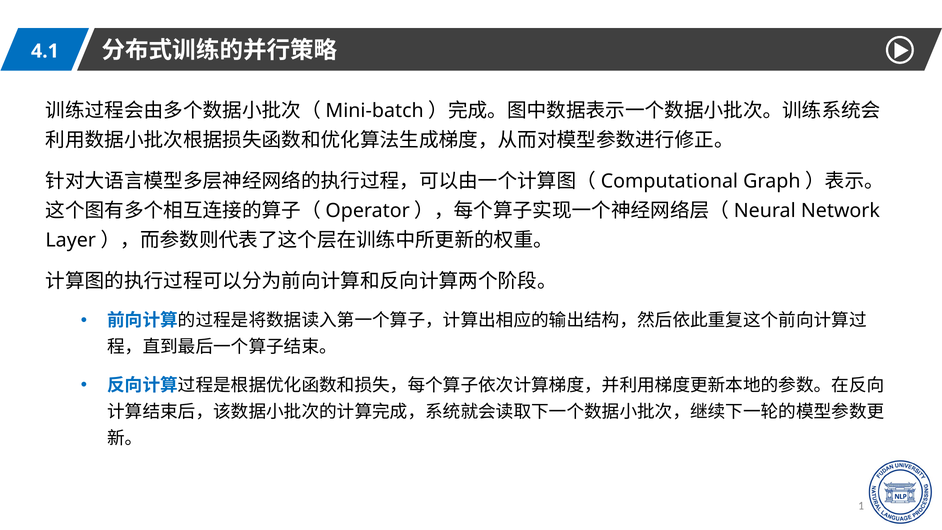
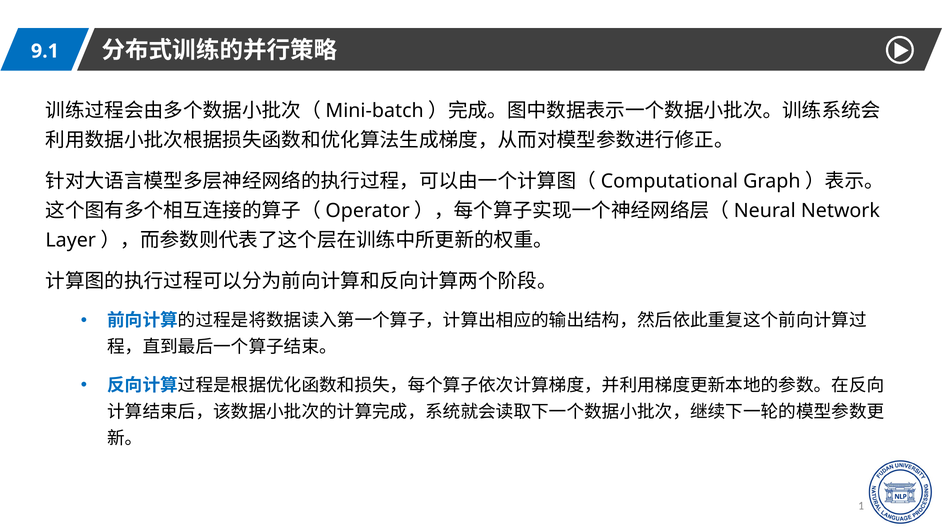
4.1: 4.1 -> 9.1 (45, 51)
